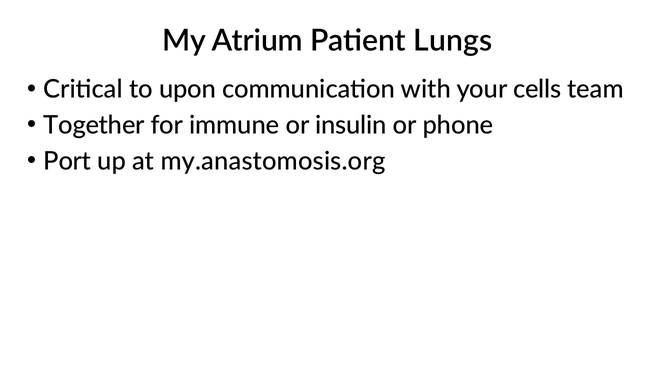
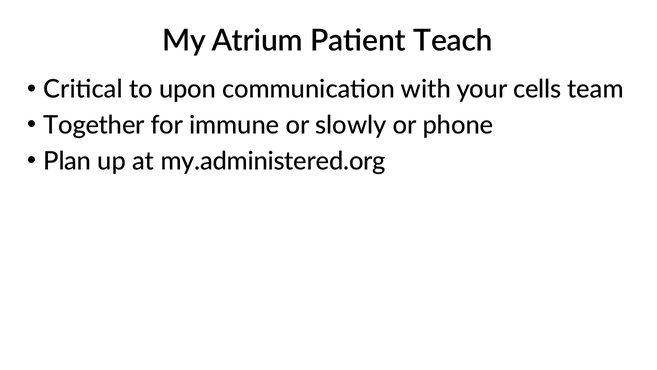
Lungs: Lungs -> Teach (453, 41)
insulin: insulin -> slowly (351, 125)
Port: Port -> Plan (67, 161)
my.anastomosis.org: my.anastomosis.org -> my.administered.org (273, 161)
